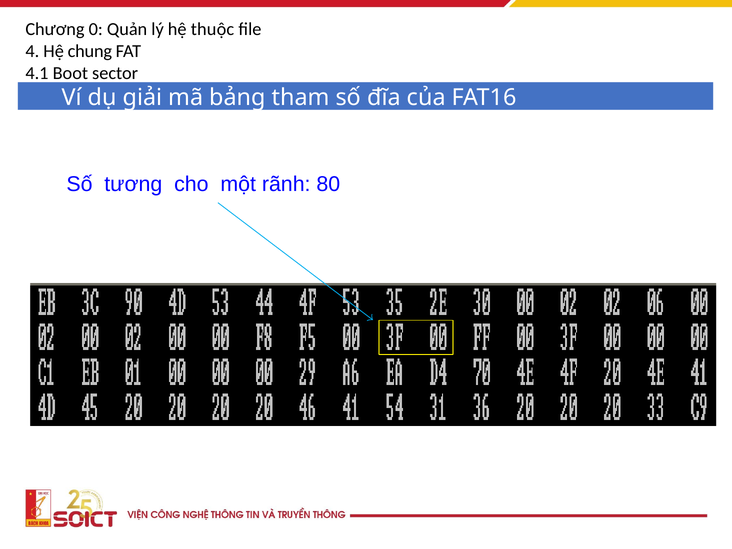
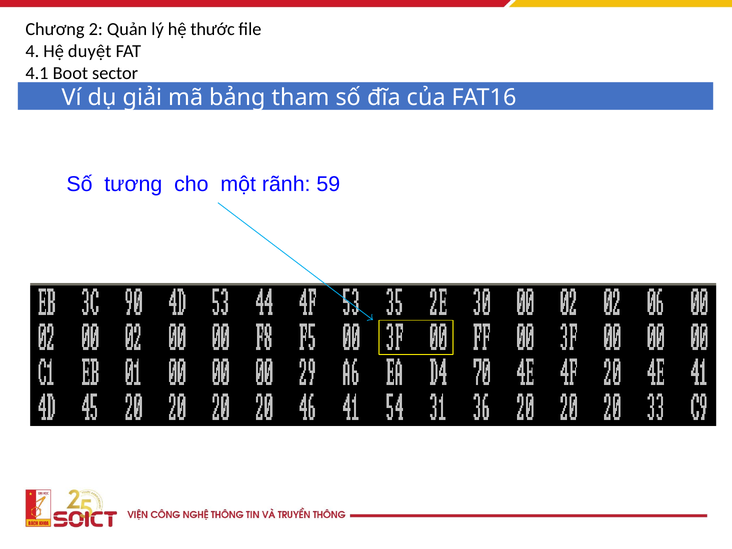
0: 0 -> 2 (96, 29)
thuộc: thuộc -> thước (213, 29)
chung: chung -> duyệt (90, 51)
80: 80 -> 59 (328, 184)
